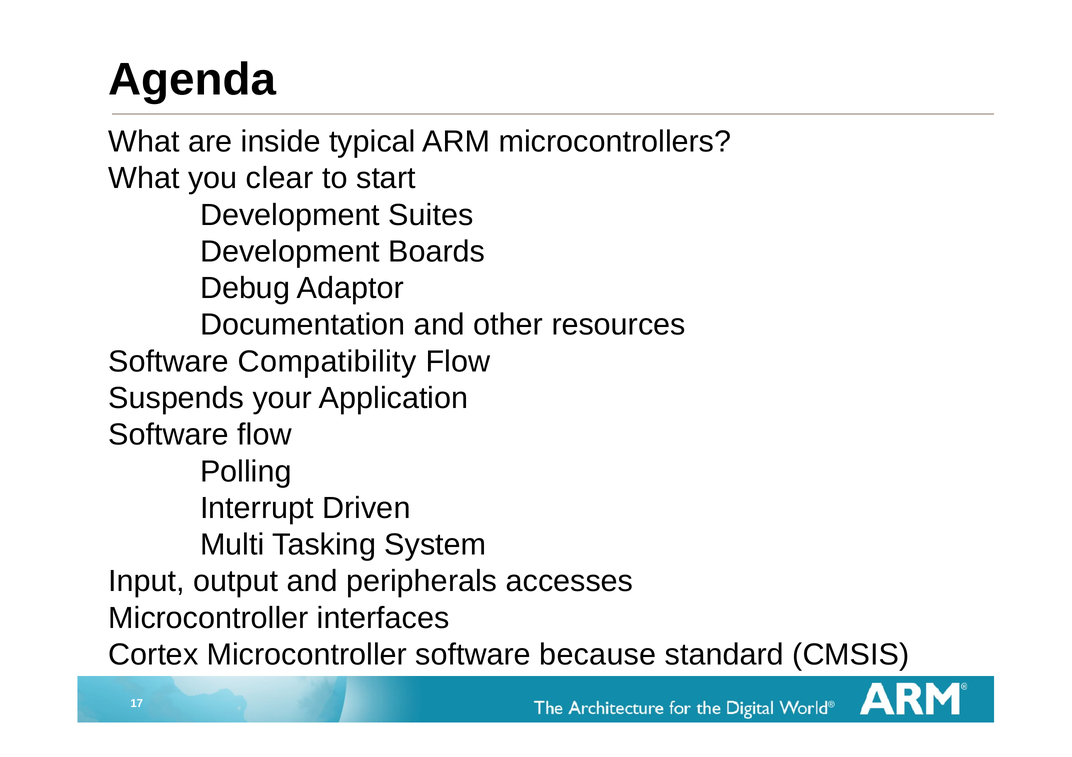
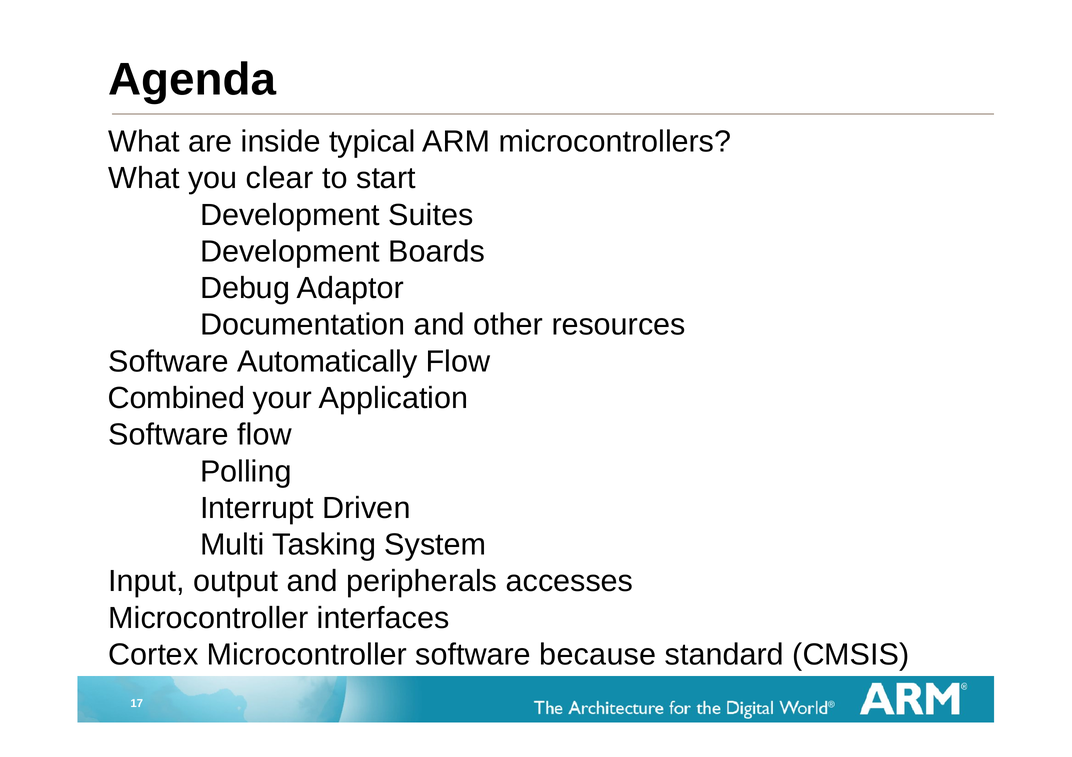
Compatibility: Compatibility -> Automatically (327, 362)
Suspends: Suspends -> Combined (176, 398)
